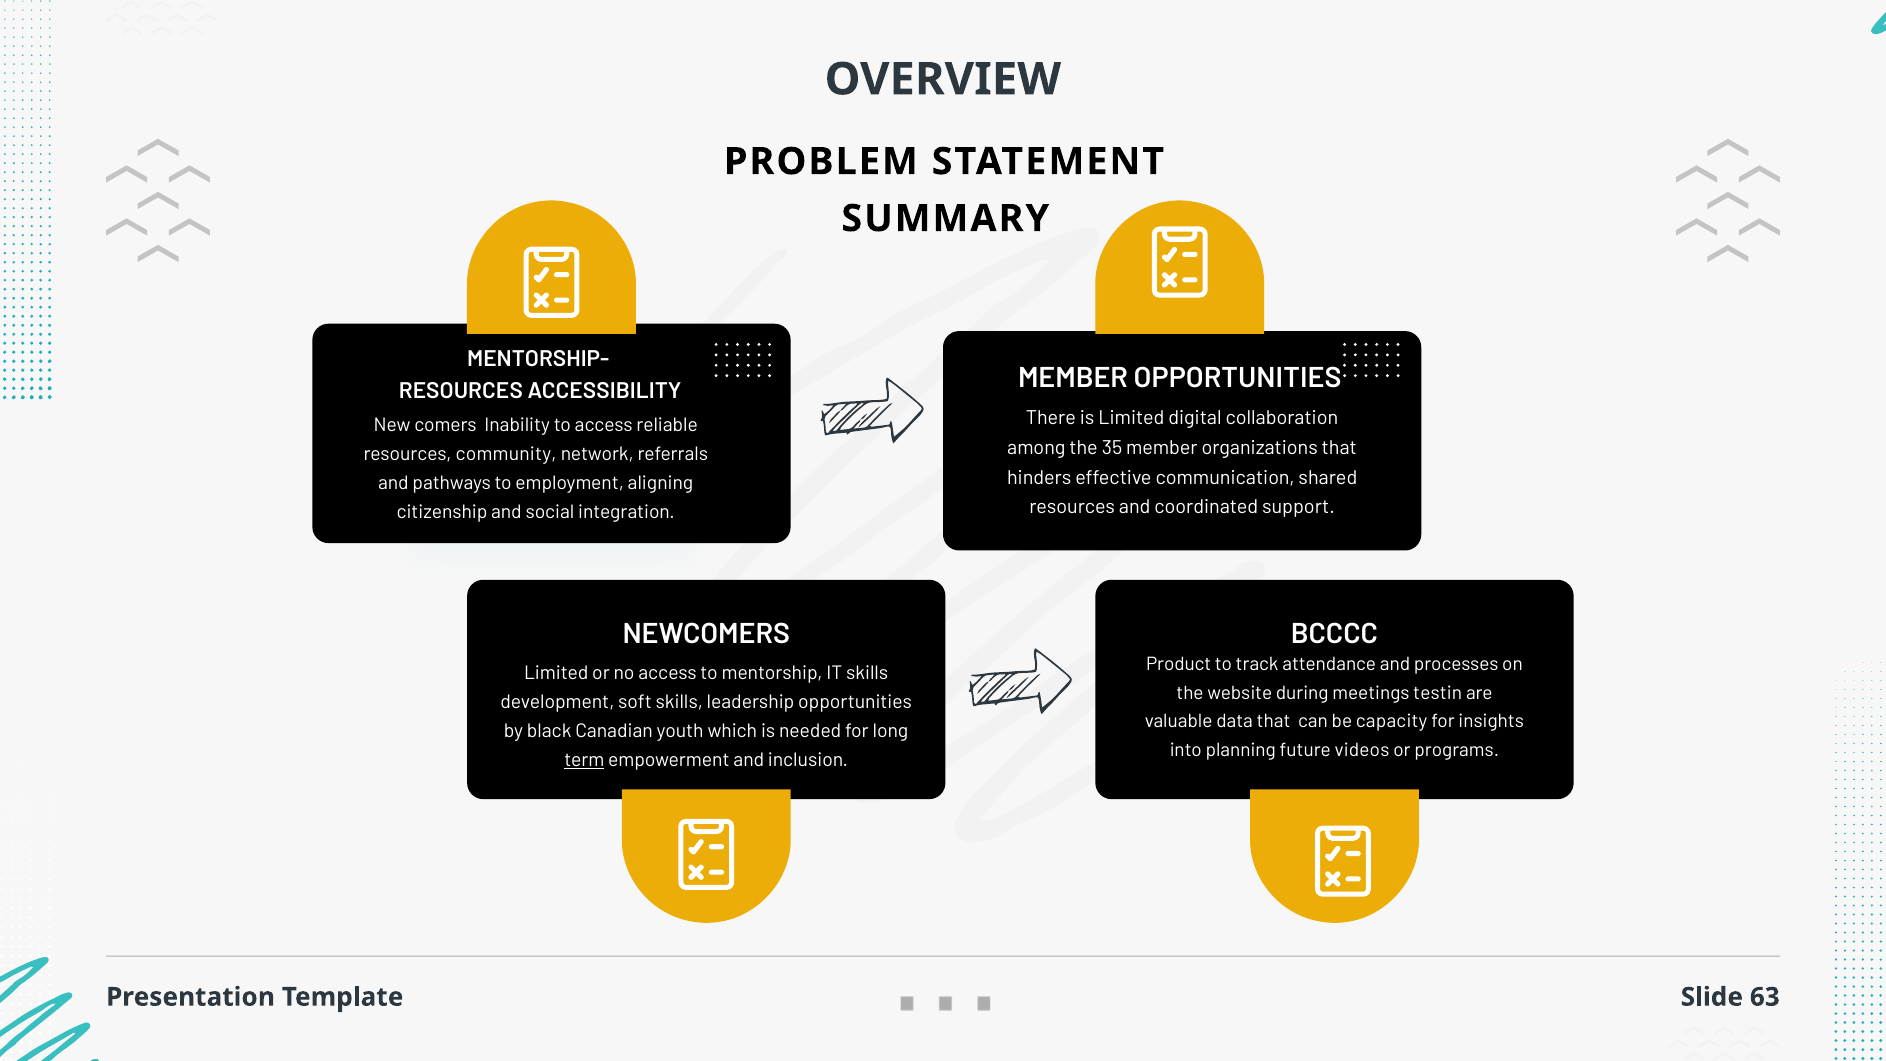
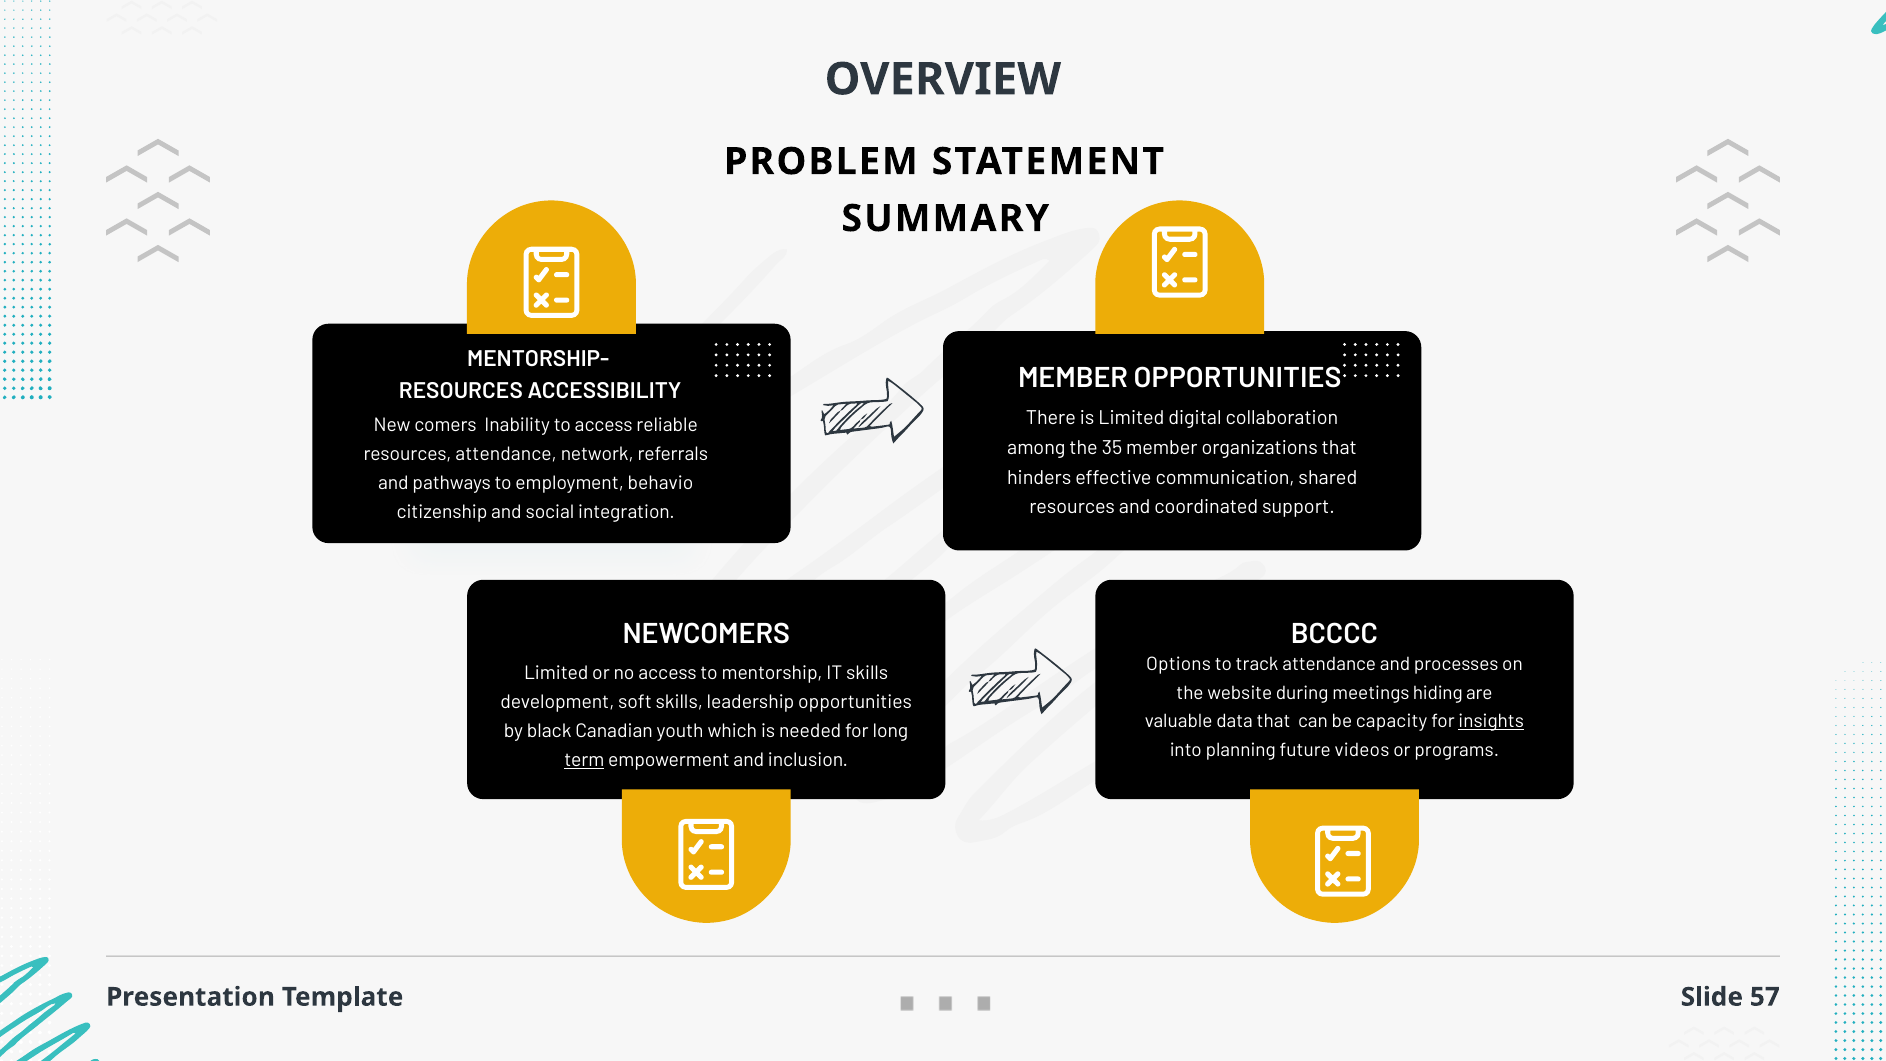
resources community: community -> attendance (506, 454)
aligning: aligning -> behavio (660, 483)
Product: Product -> Options (1179, 664)
testin: testin -> hiding (1438, 693)
insights underline: none -> present (1491, 722)
63: 63 -> 57 (1765, 997)
